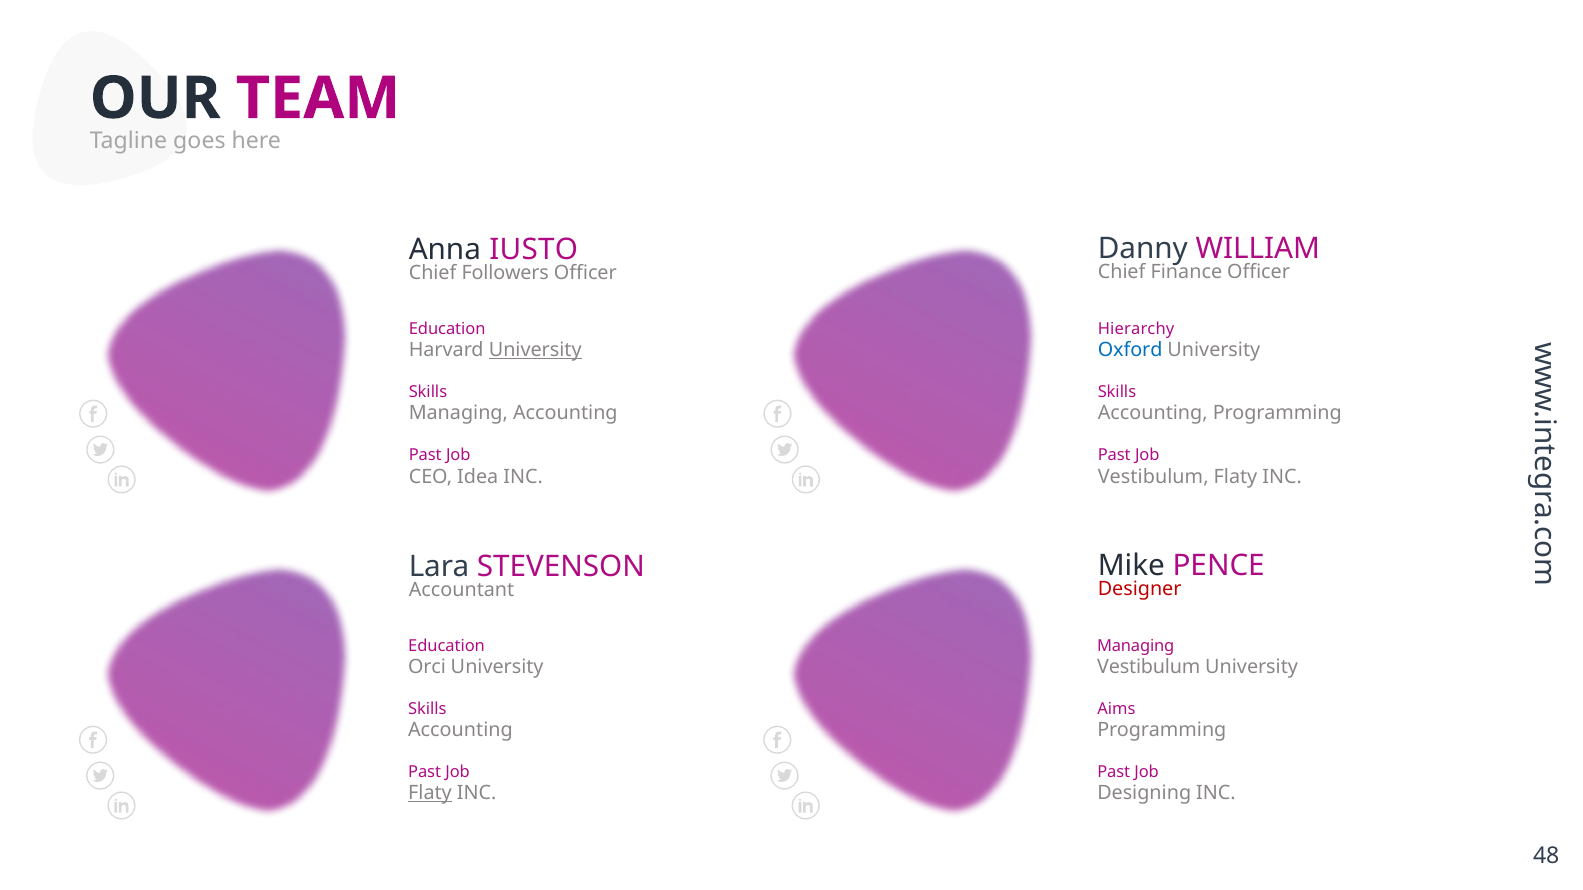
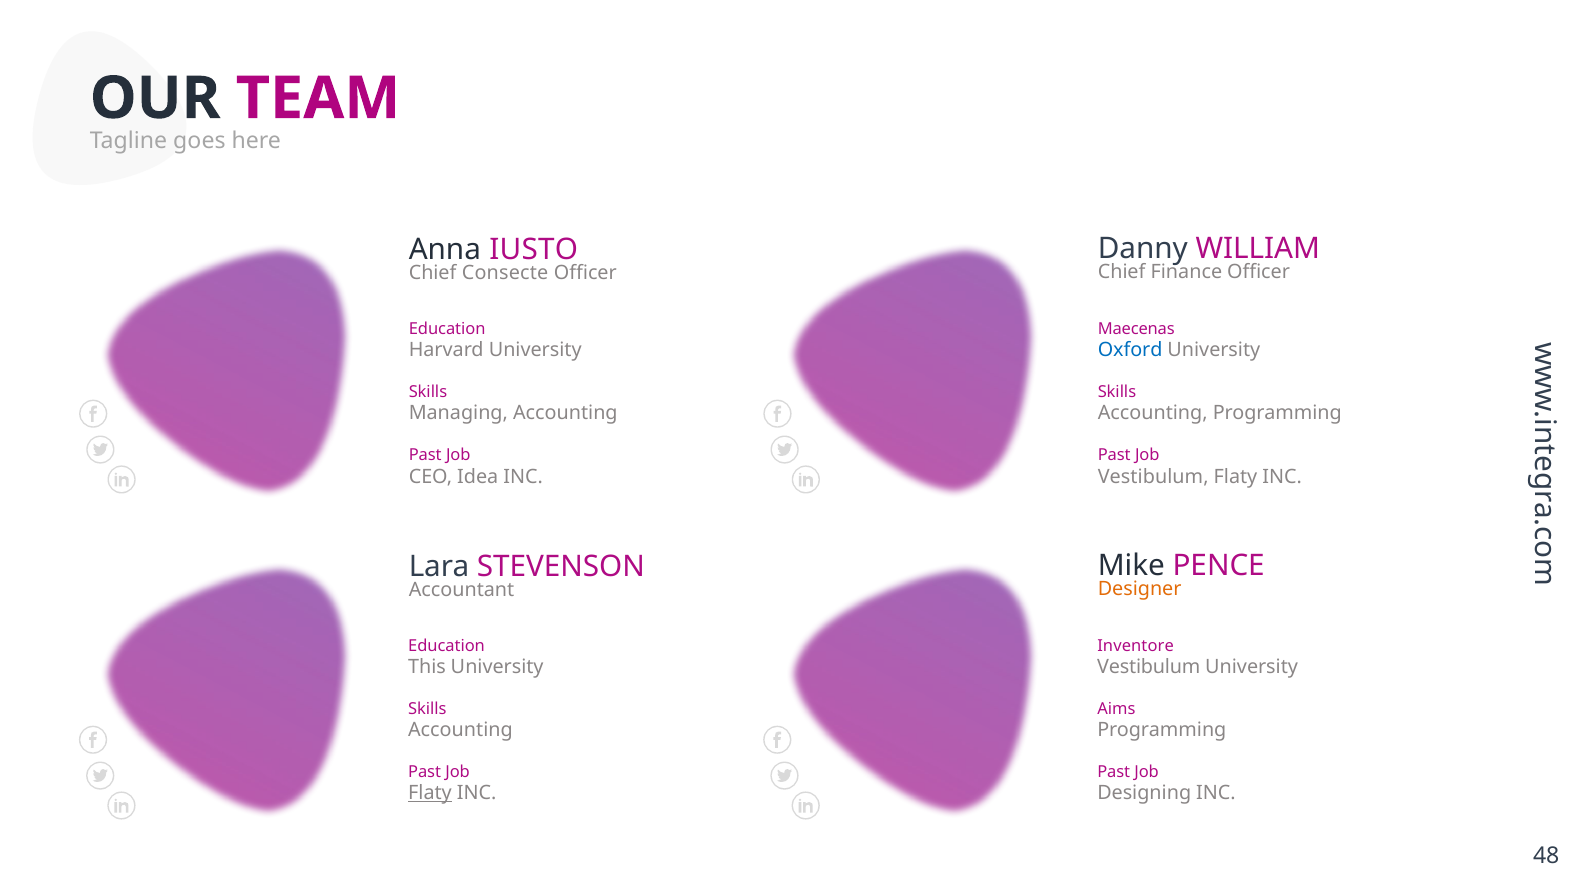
Followers: Followers -> Consecte (505, 273)
Hierarchy: Hierarchy -> Maecenas (1136, 329)
University underline: present -> none (535, 350)
Designer colour: red -> orange (1140, 590)
Managing: Managing -> Inventore (1136, 646)
Orci: Orci -> This (427, 667)
